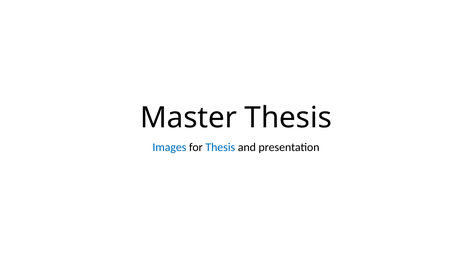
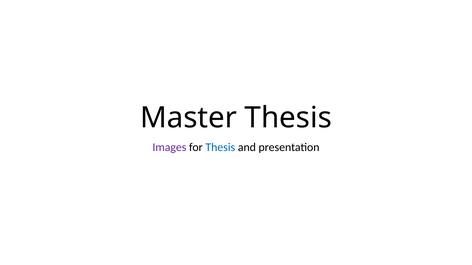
Images colour: blue -> purple (169, 148)
